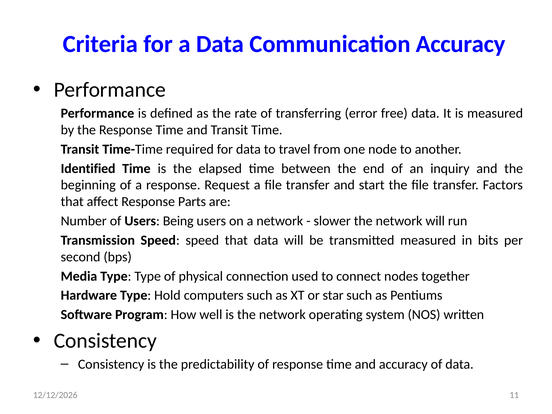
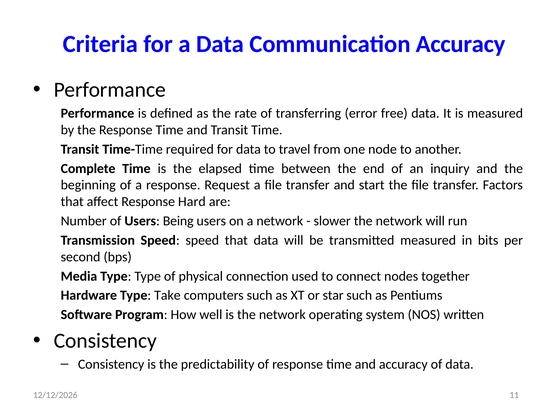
Identified: Identified -> Complete (88, 168)
Parts: Parts -> Hard (192, 202)
Hold: Hold -> Take (167, 295)
